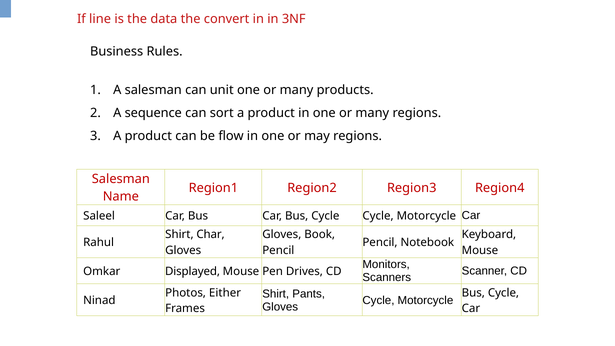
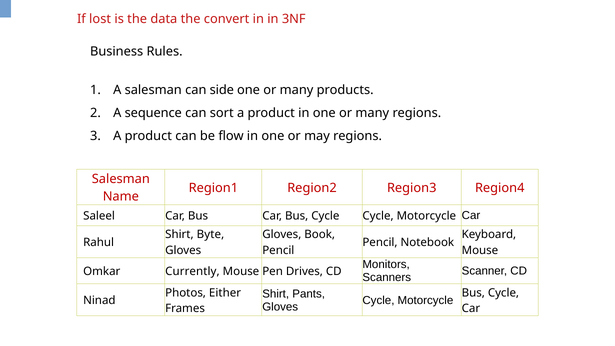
line: line -> lost (100, 19)
unit: unit -> side (222, 90)
Char: Char -> Byte (210, 235)
Displayed: Displayed -> Currently (192, 272)
